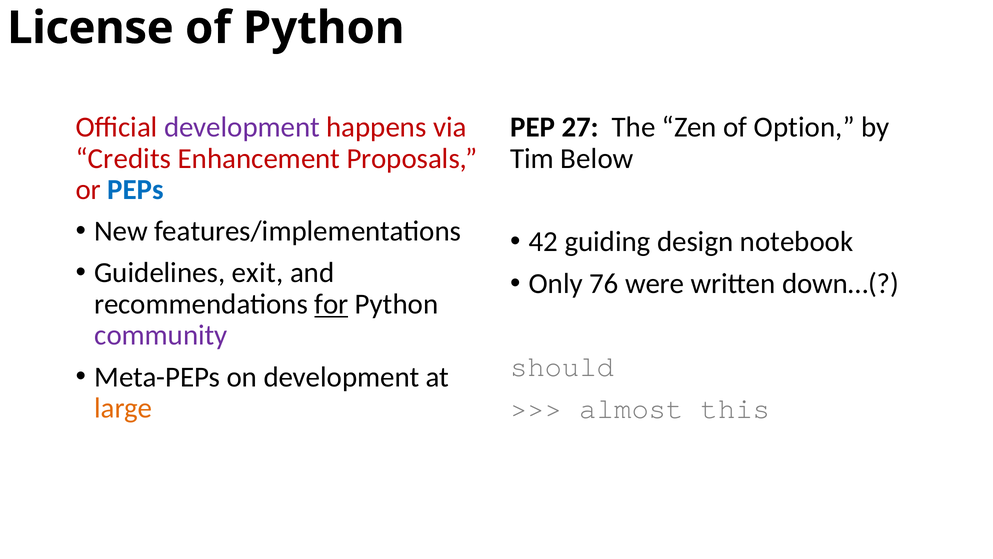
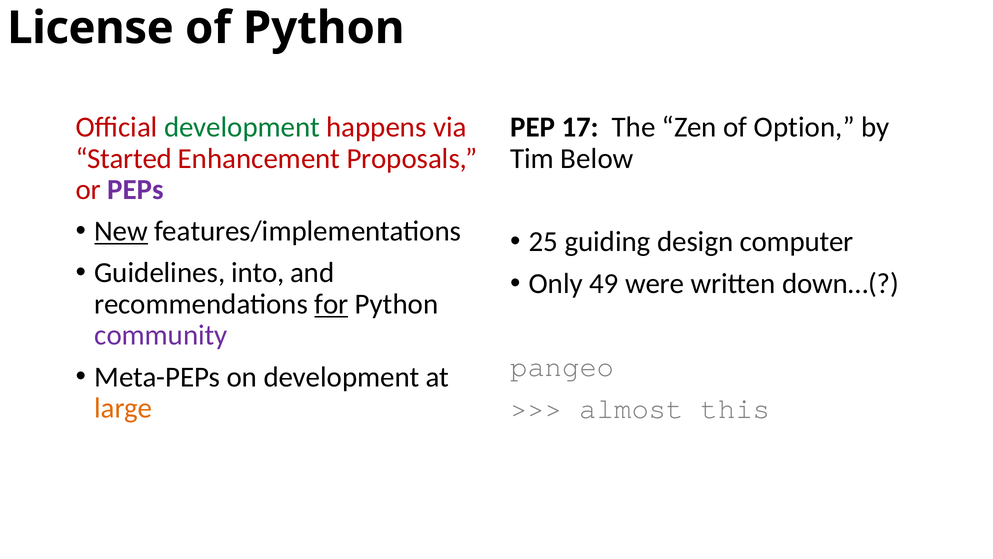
development colour: purple -> green (242, 127)
27: 27 -> 17 (580, 127)
Credits: Credits -> Started (124, 158)
PEPs colour: blue -> purple (136, 190)
New underline: none -> present (121, 231)
42: 42 -> 25 (543, 242)
notebook: notebook -> computer (797, 242)
exit: exit -> into (258, 273)
76: 76 -> 49 (604, 283)
should: should -> pangeo (562, 367)
